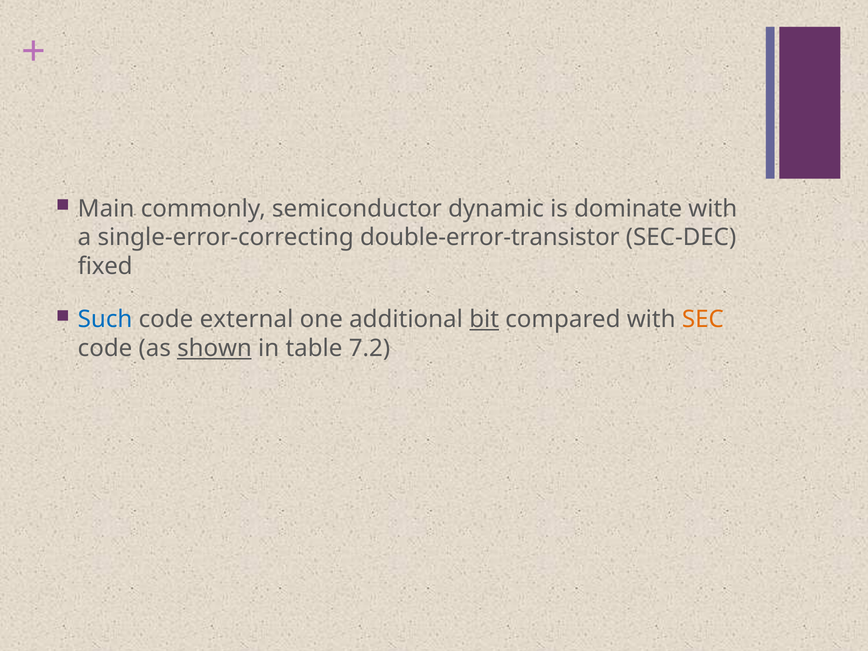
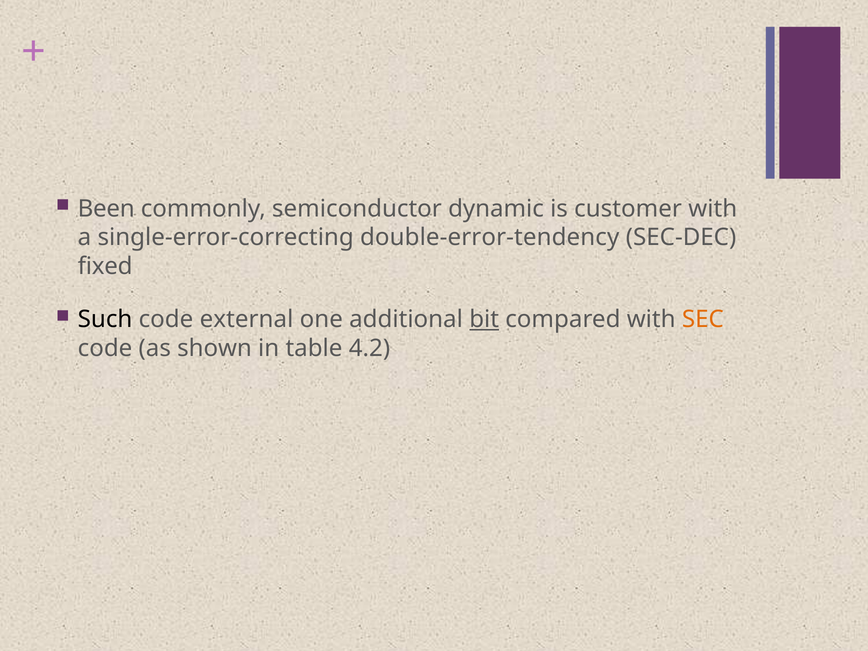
Main: Main -> Been (106, 209)
dominate: dominate -> customer (628, 209)
double-error-transistor: double-error-transistor -> double-error-tendency (490, 238)
Such colour: blue -> black (105, 320)
shown underline: present -> none (215, 348)
7.2: 7.2 -> 4.2 (369, 348)
